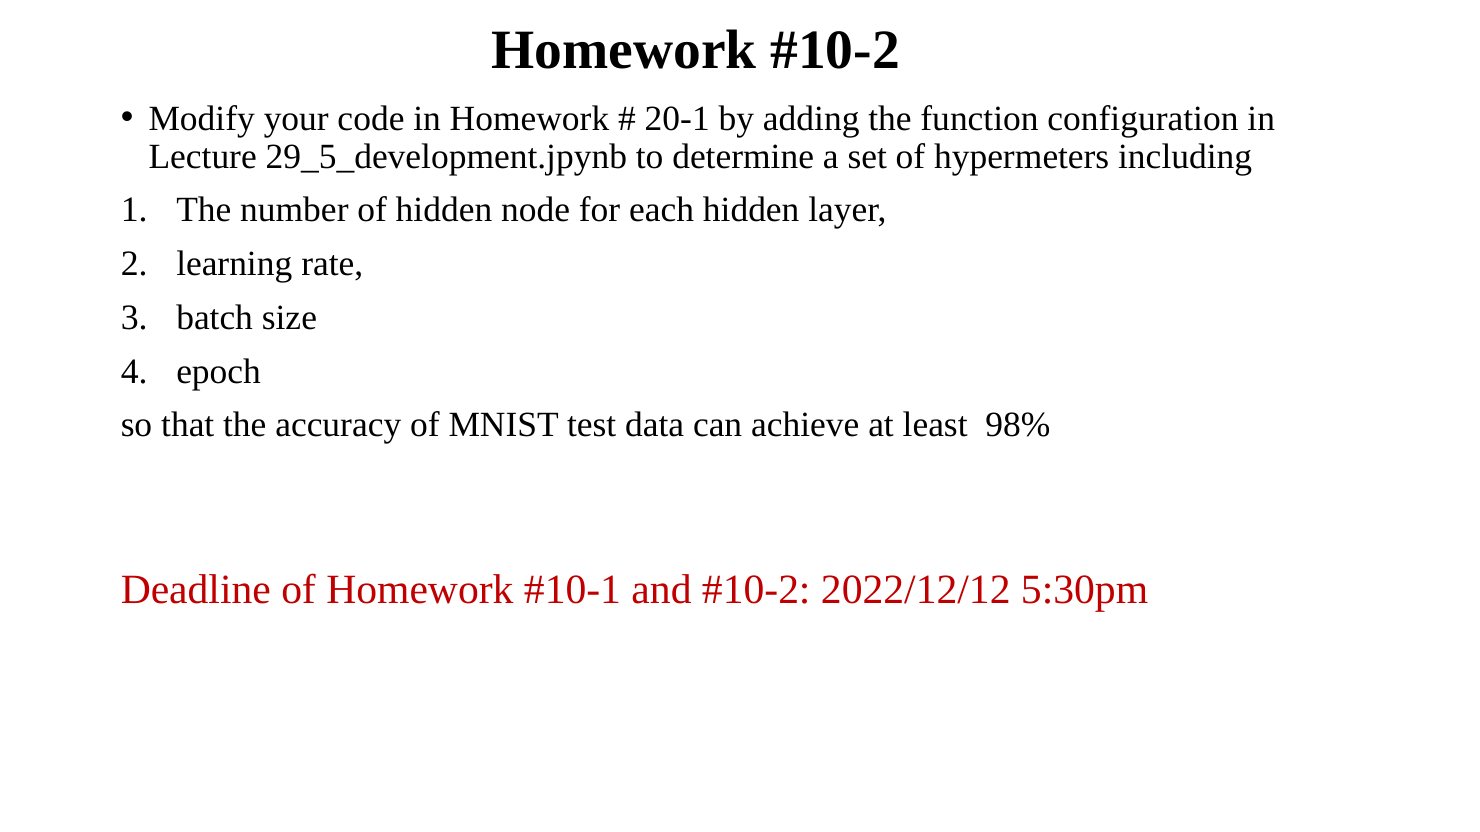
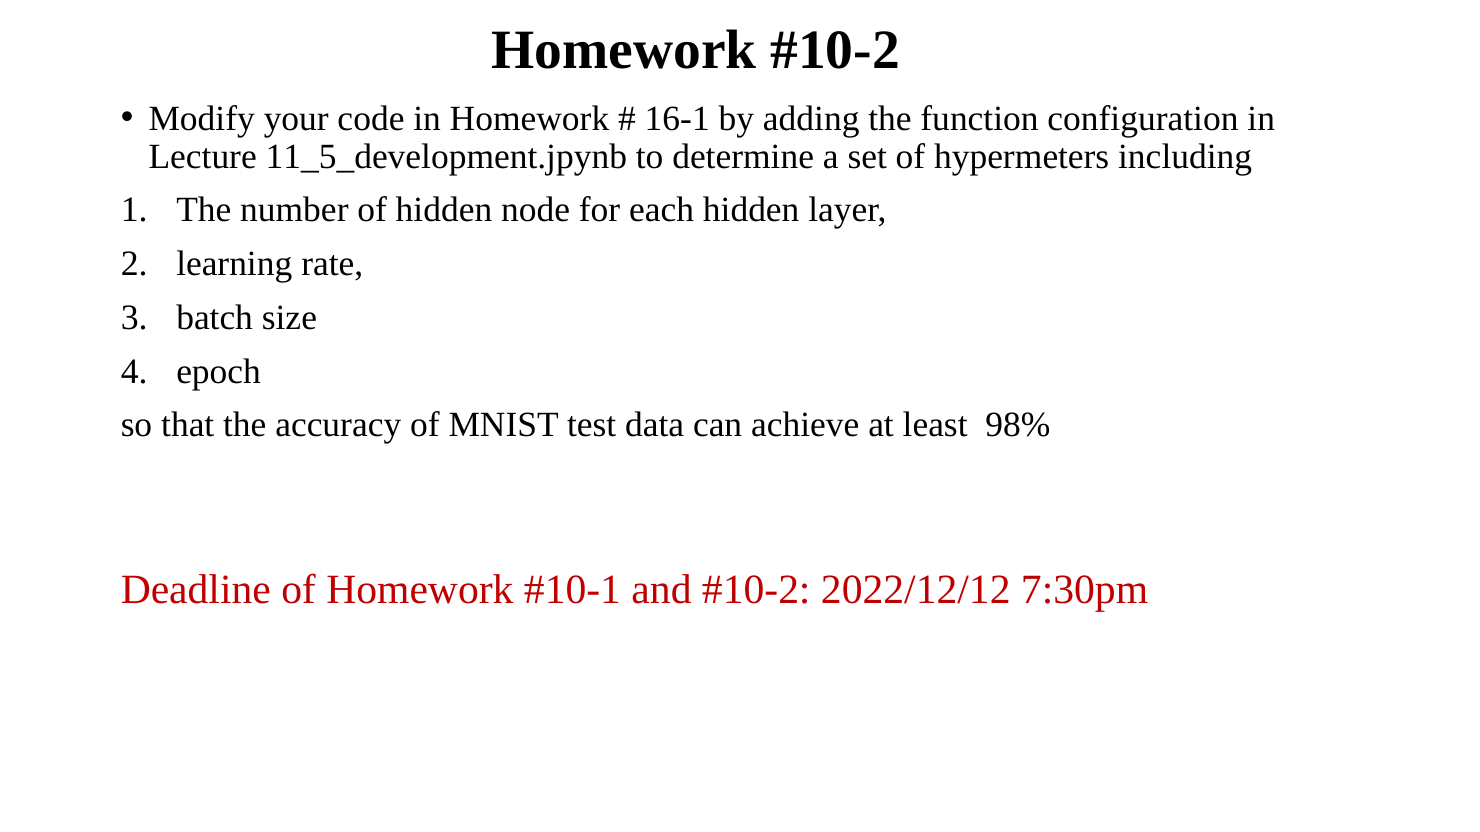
20-1: 20-1 -> 16-1 (677, 118)
29_5_development.jpynb: 29_5_development.jpynb -> 11_5_development.jpynb (446, 157)
5:30pm: 5:30pm -> 7:30pm (1085, 590)
